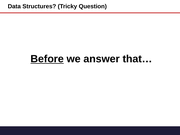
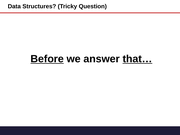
that… underline: none -> present (137, 59)
